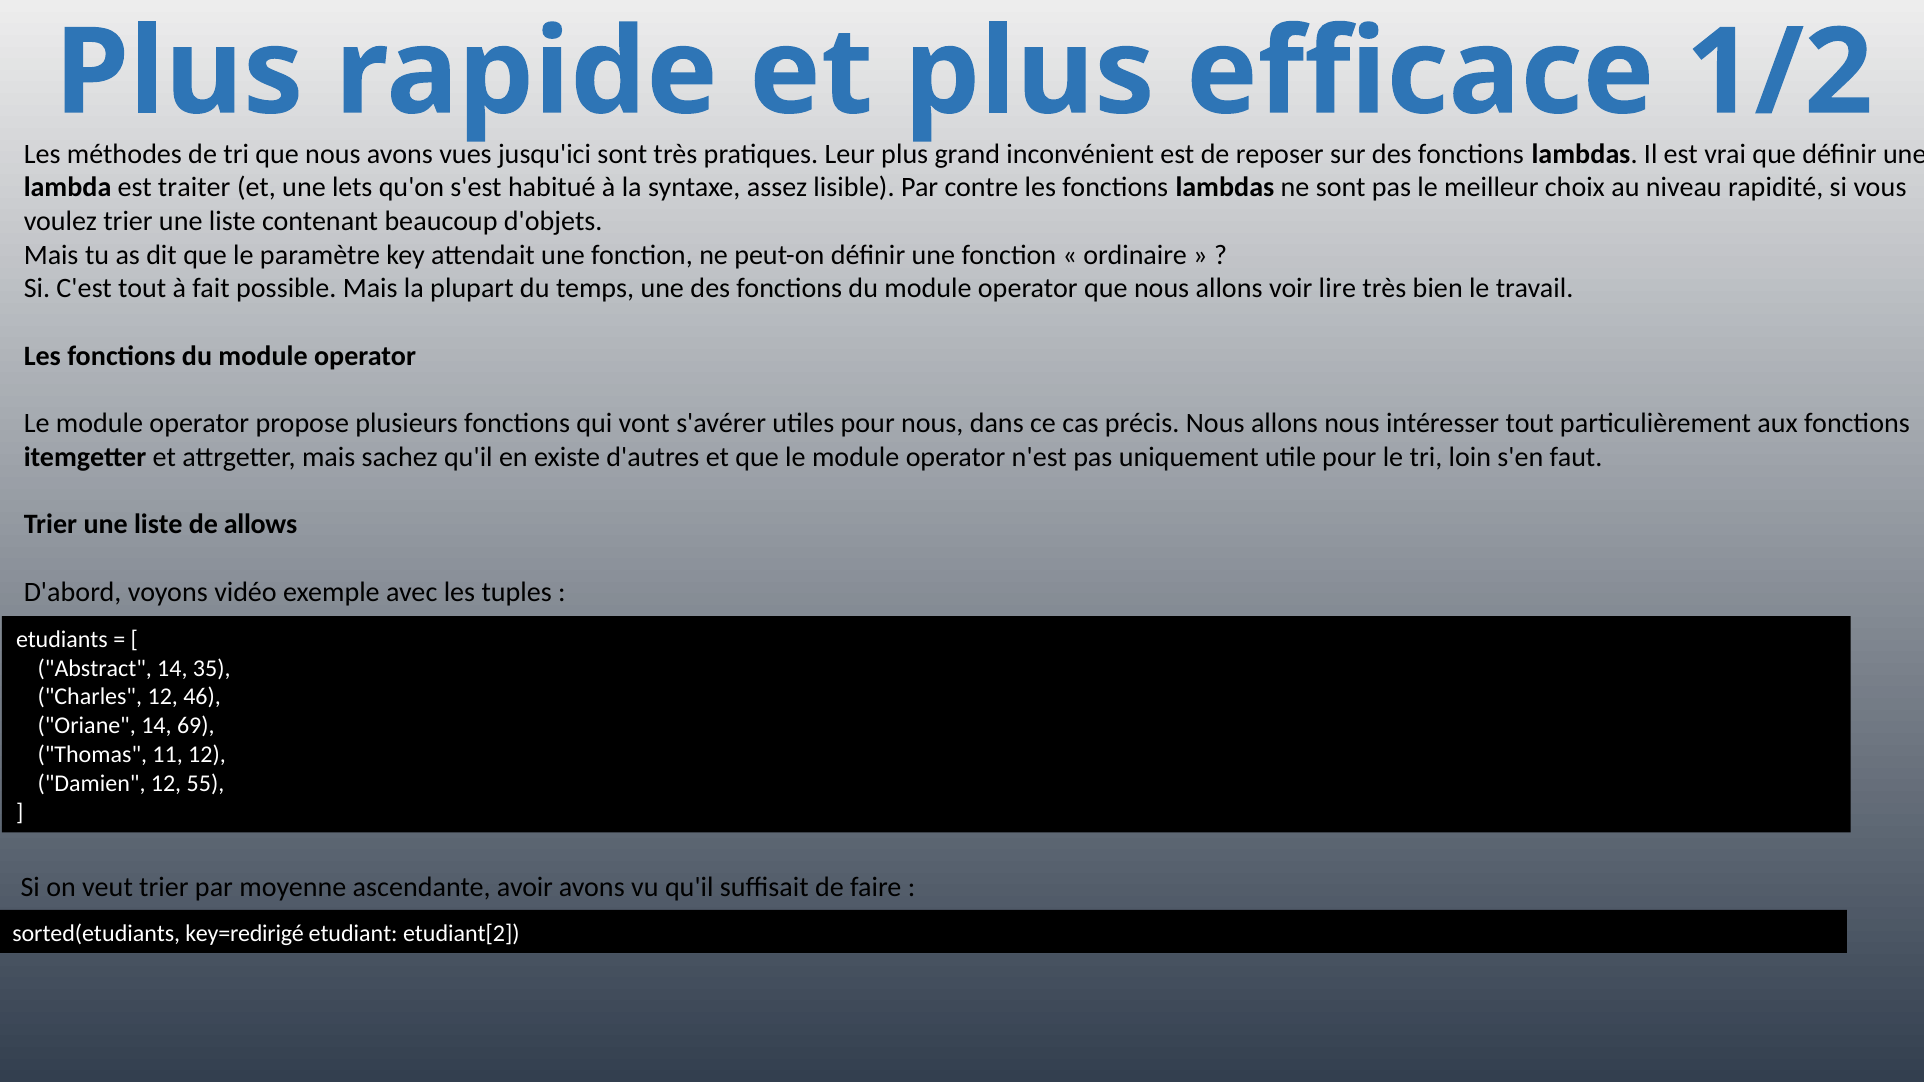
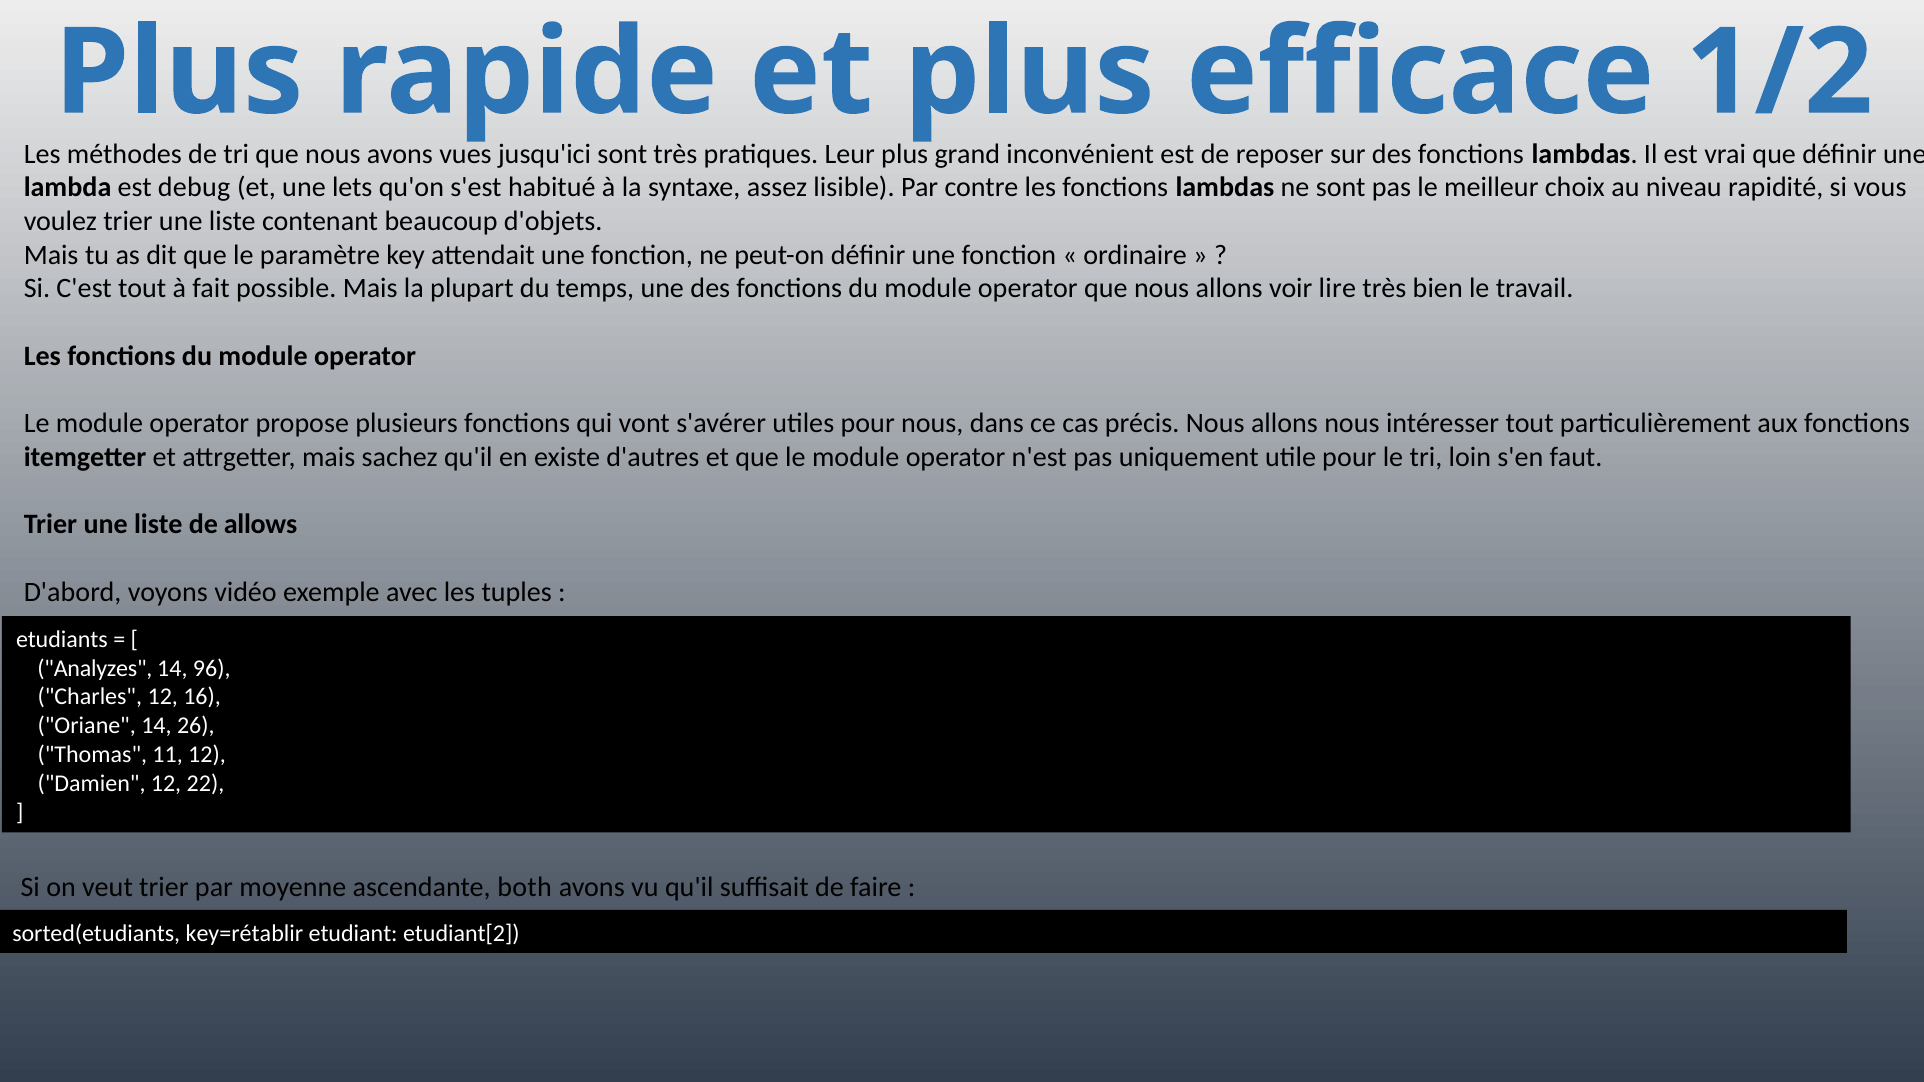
traiter: traiter -> debug (194, 188)
Abstract: Abstract -> Analyzes (95, 668)
35: 35 -> 96 (212, 668)
46: 46 -> 16 (202, 697)
69: 69 -> 26 (196, 726)
55: 55 -> 22 (206, 784)
avoir: avoir -> both (525, 888)
key=redirigé: key=redirigé -> key=rétablir (244, 933)
